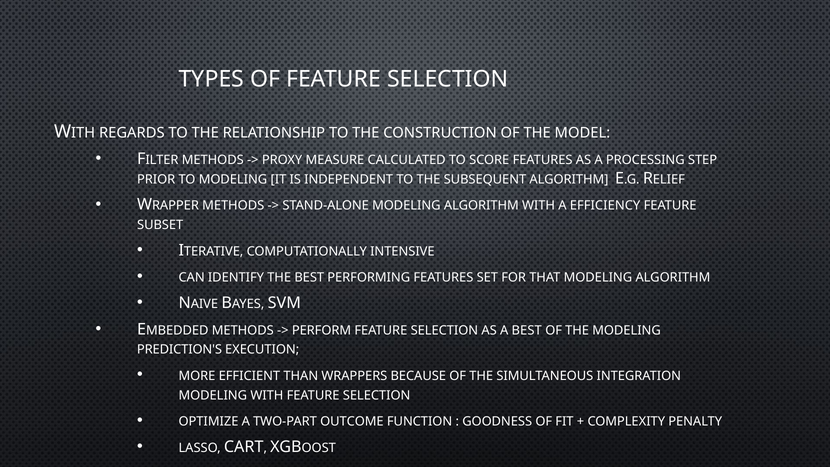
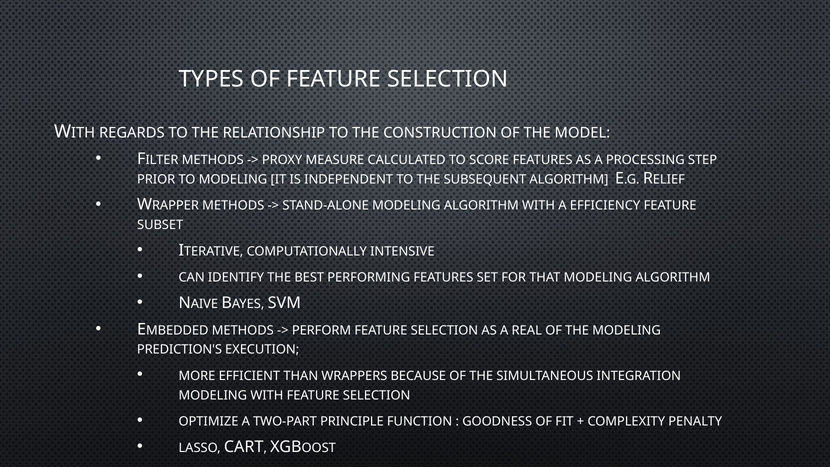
A BEST: BEST -> REAL (527, 330)
OUTCOME: OUTCOME -> PRINCIPLE (352, 422)
